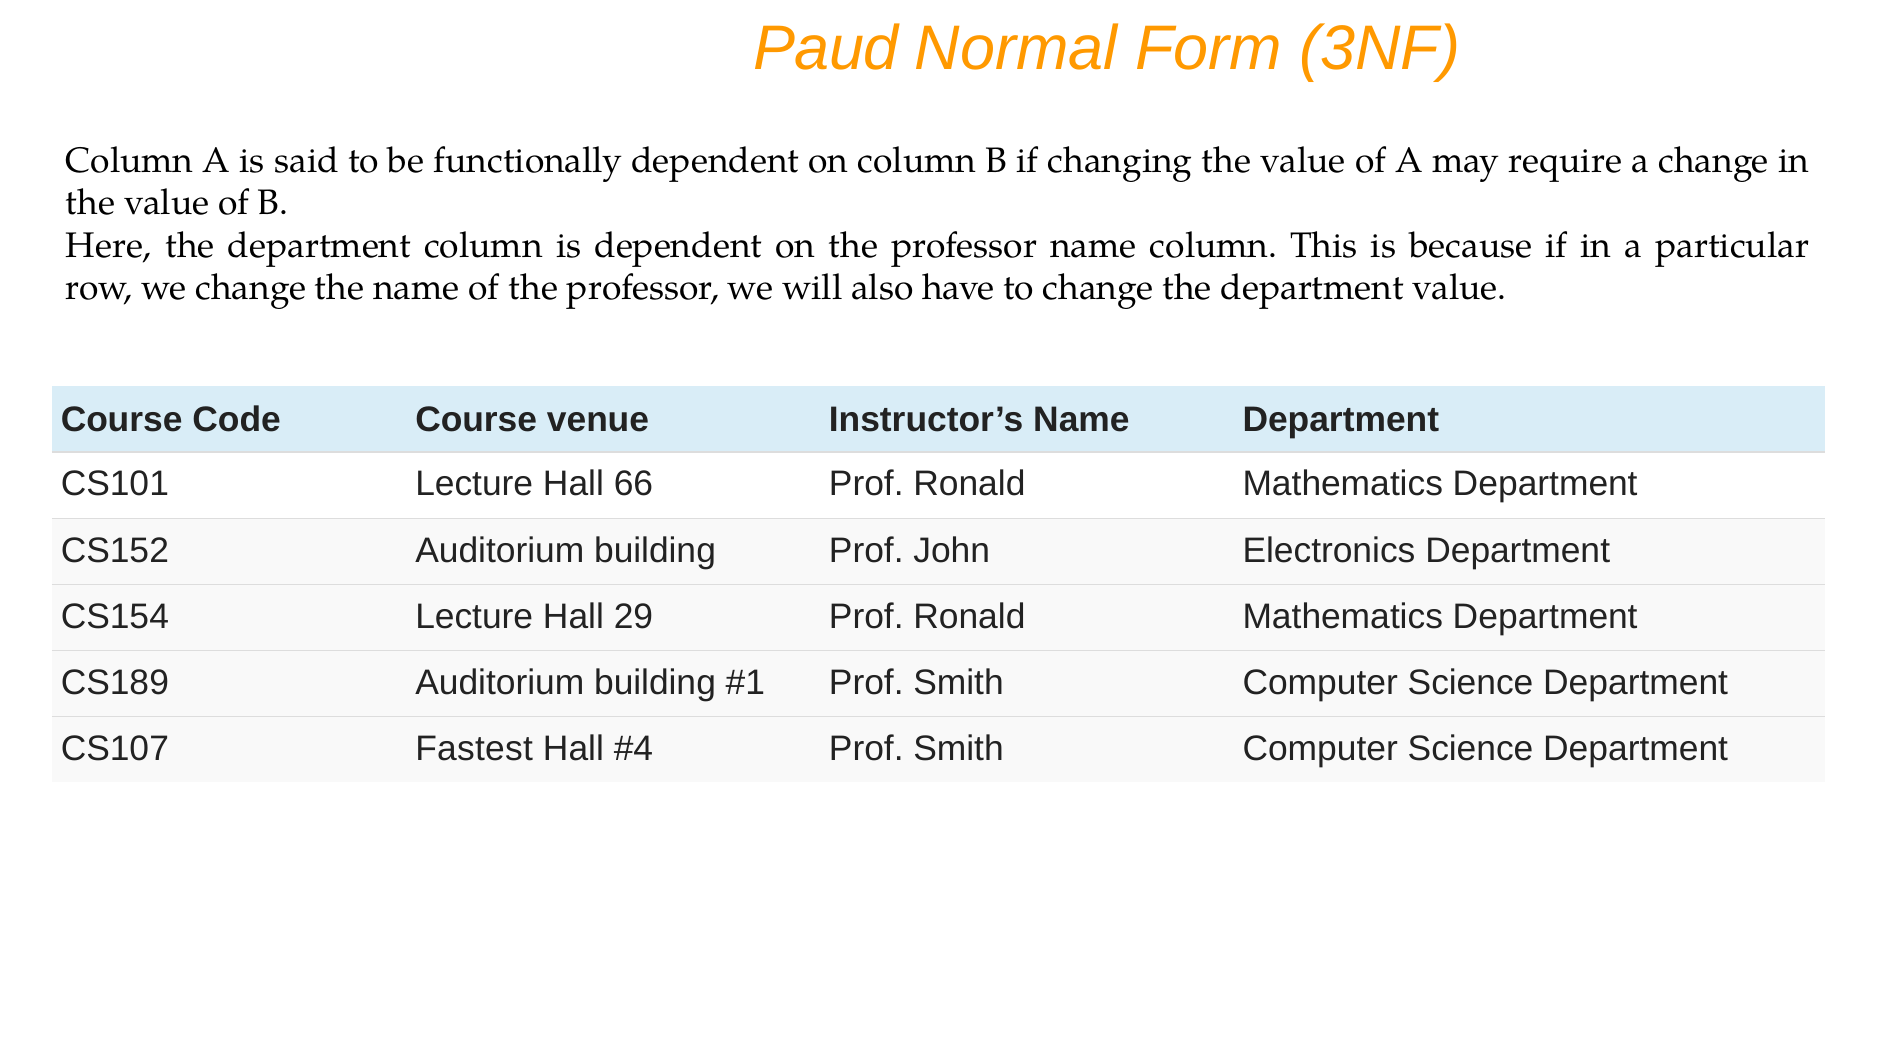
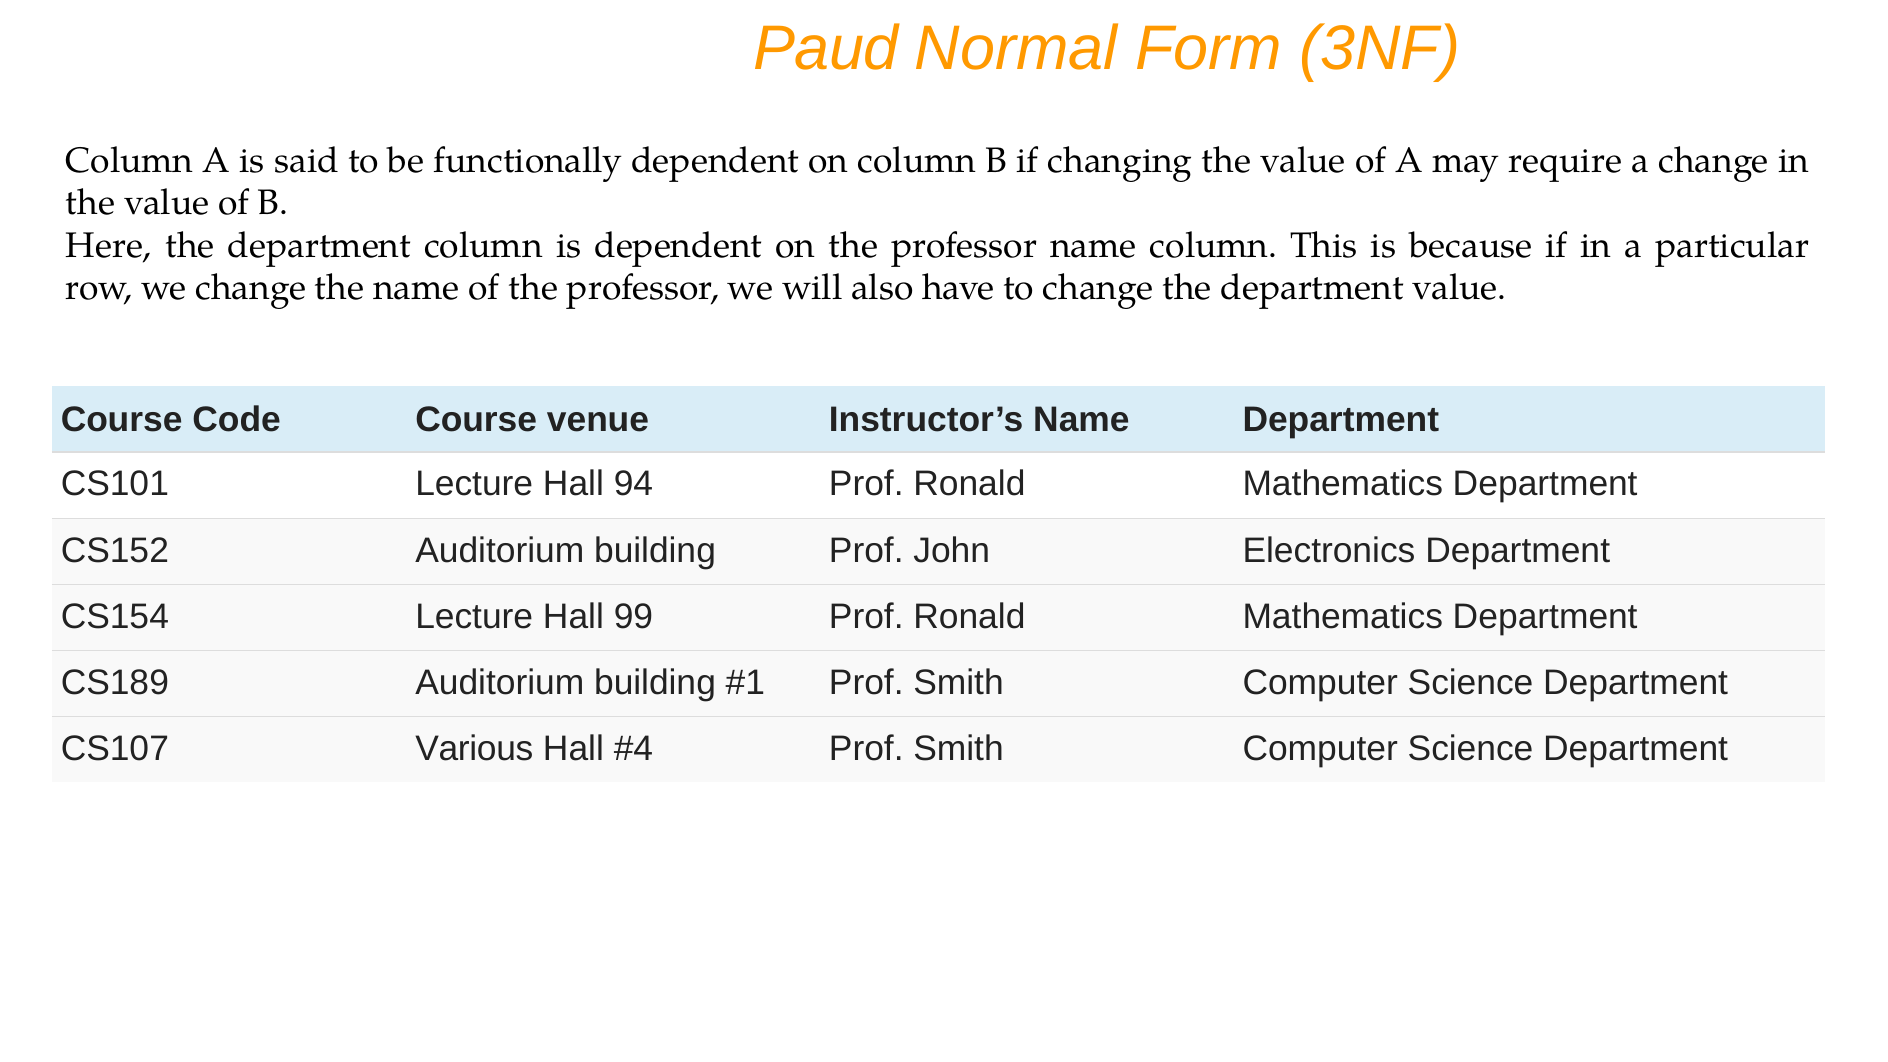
66: 66 -> 94 (633, 484)
29: 29 -> 99 (633, 616)
Fastest: Fastest -> Various (474, 749)
